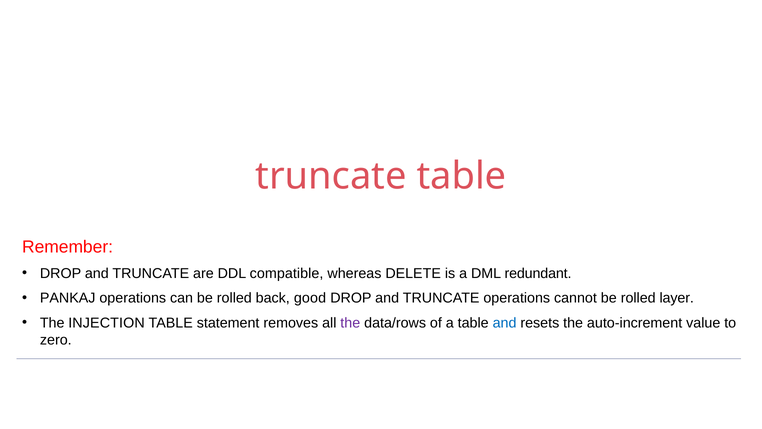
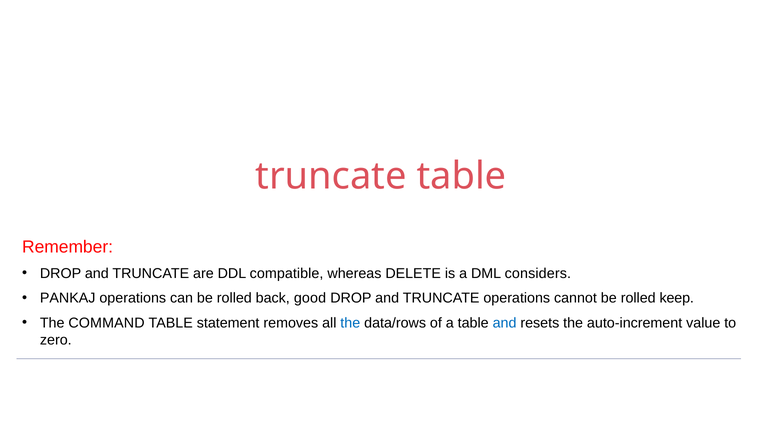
redundant: redundant -> considers (538, 273)
layer: layer -> keep (677, 298)
INJECTION: INJECTION -> COMMAND (106, 323)
the colour: purple -> blue (350, 323)
